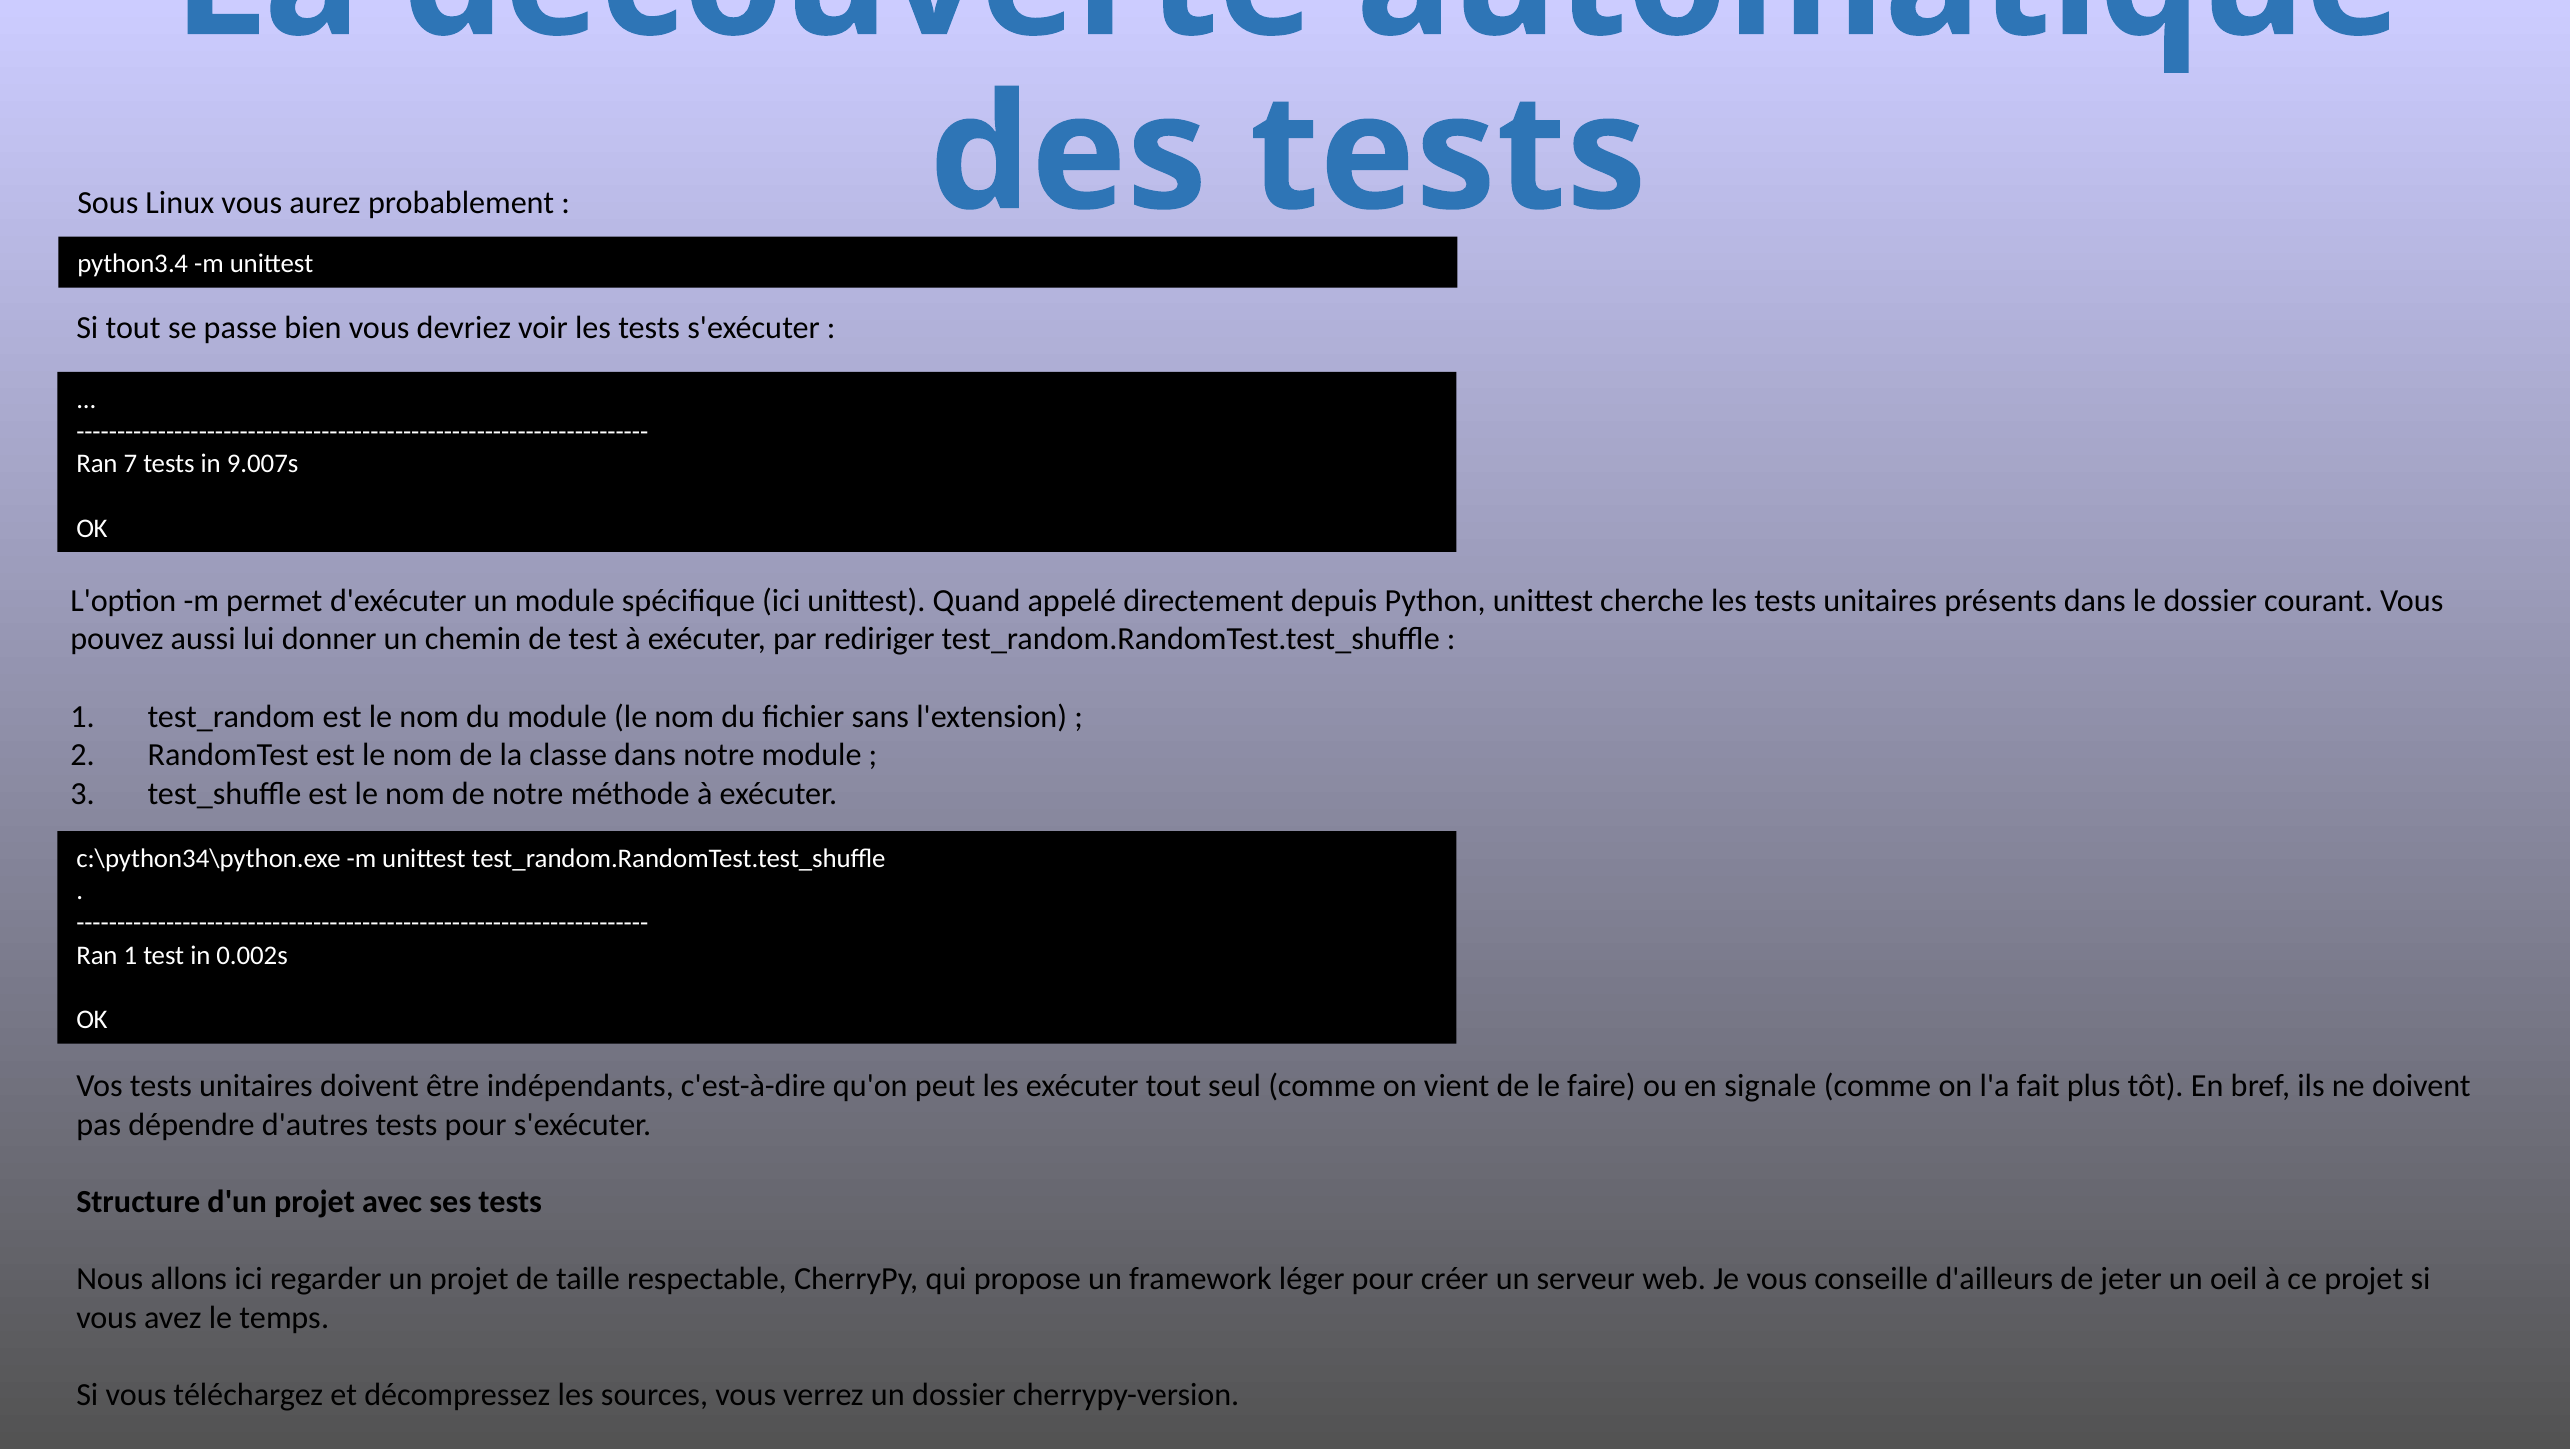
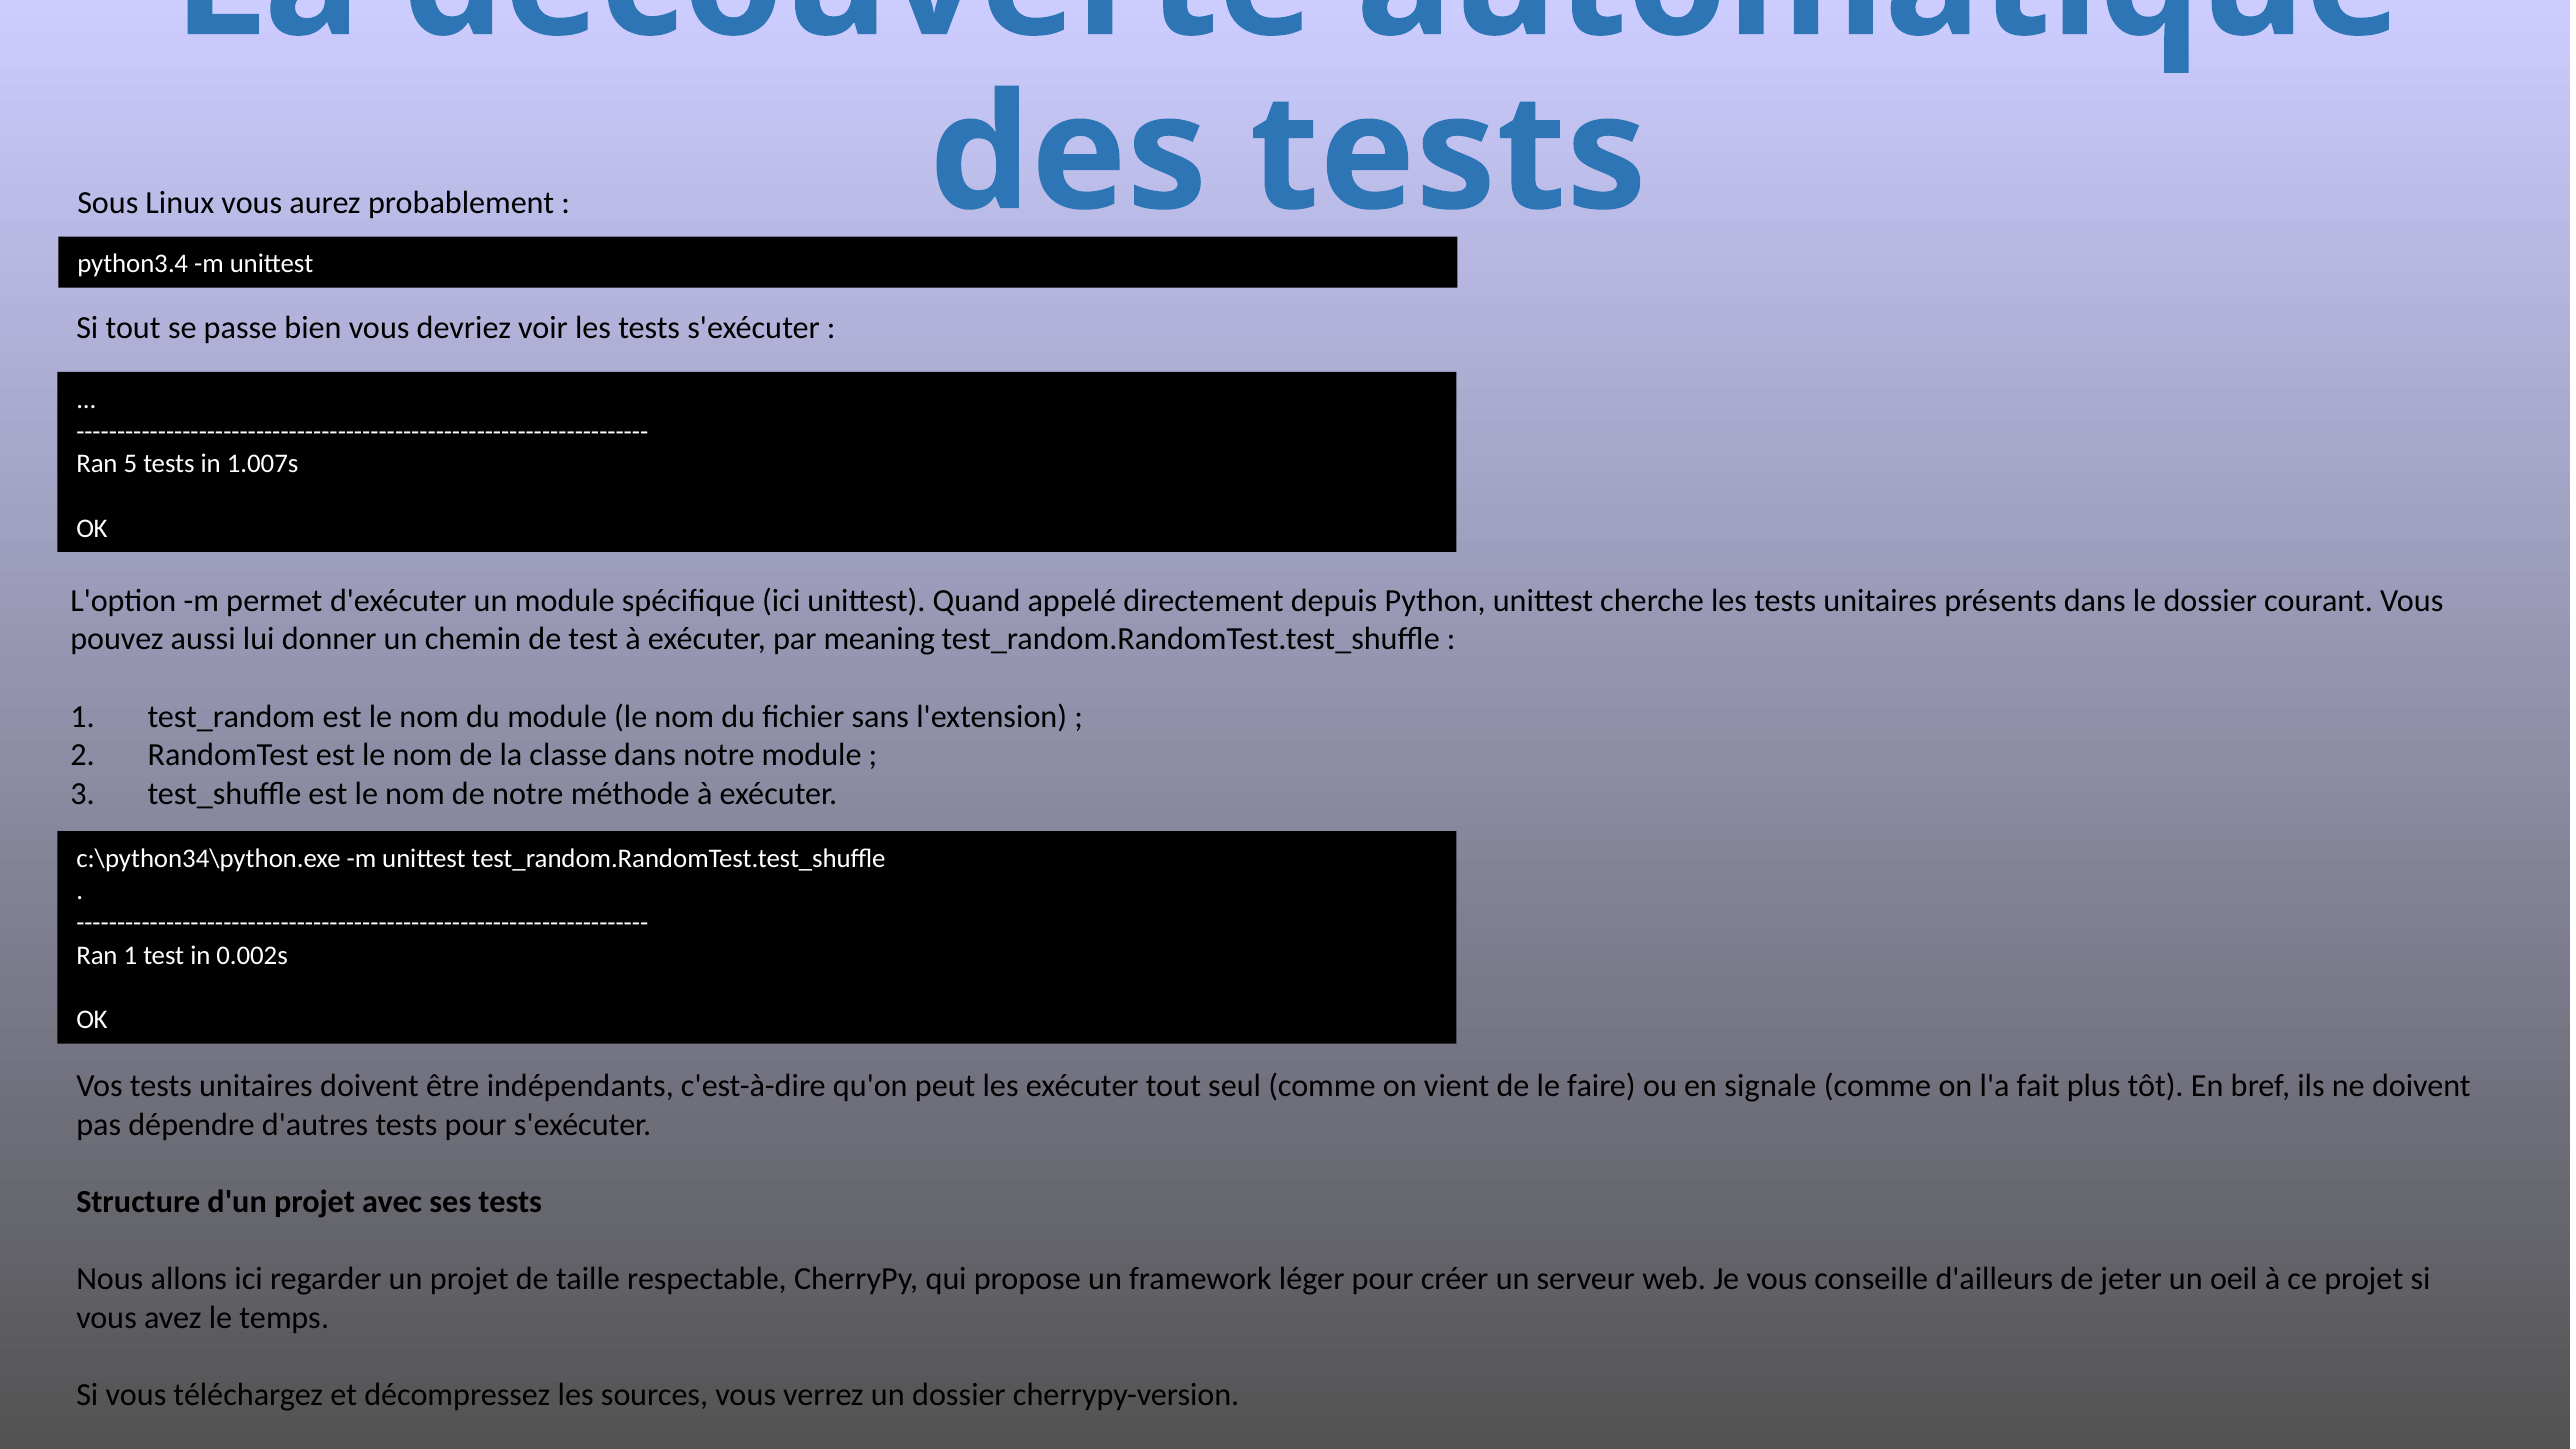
7: 7 -> 5 (130, 464)
9.007s: 9.007s -> 1.007s (263, 464)
rediriger: rediriger -> meaning (879, 639)
